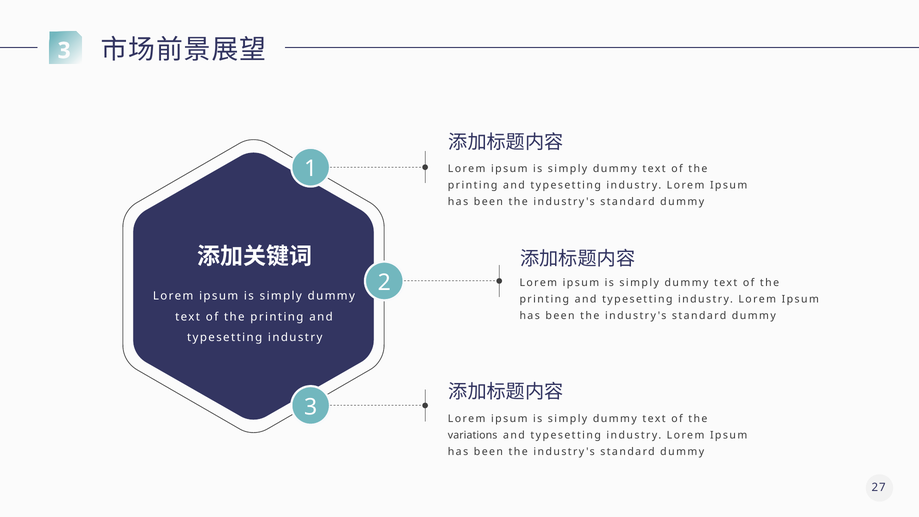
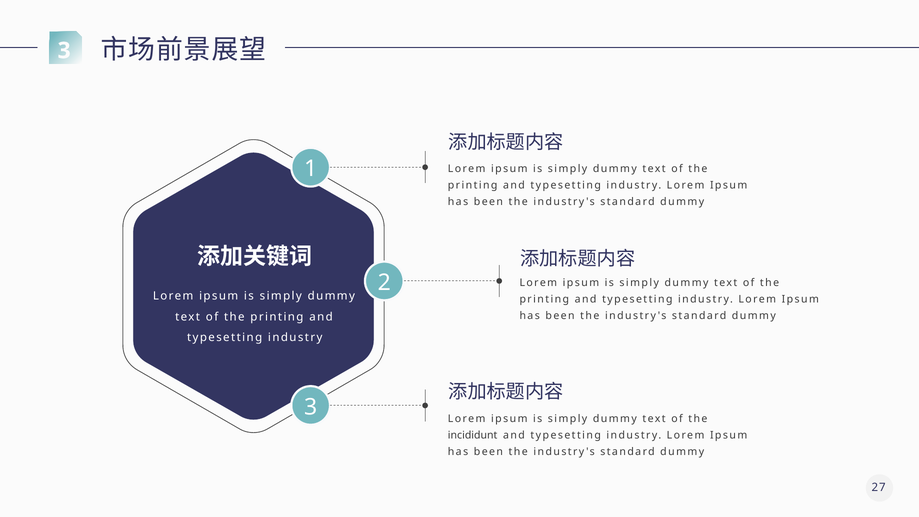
variations: variations -> incididunt (473, 435)
